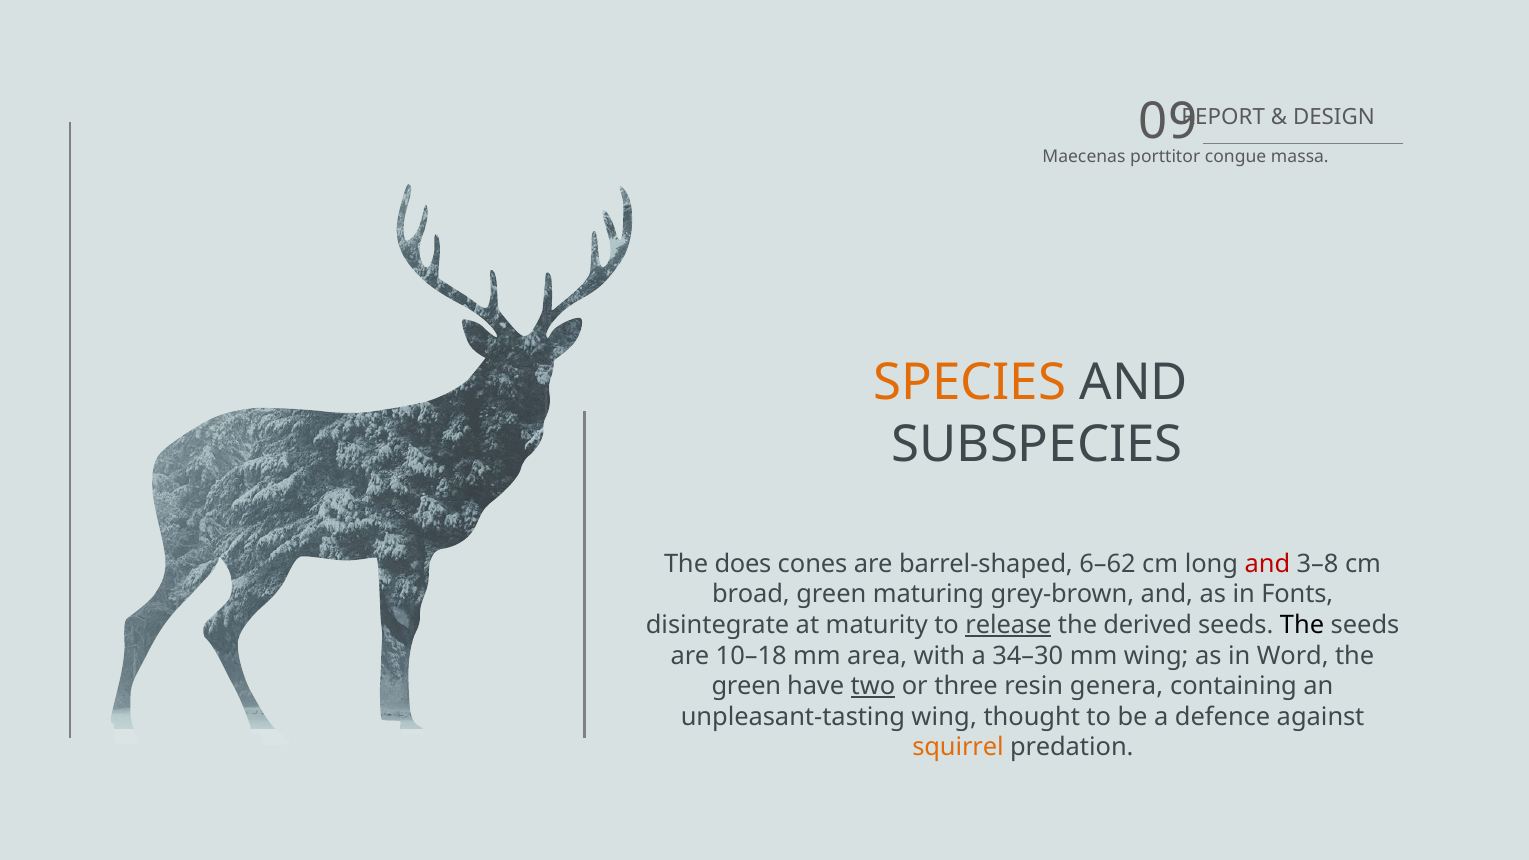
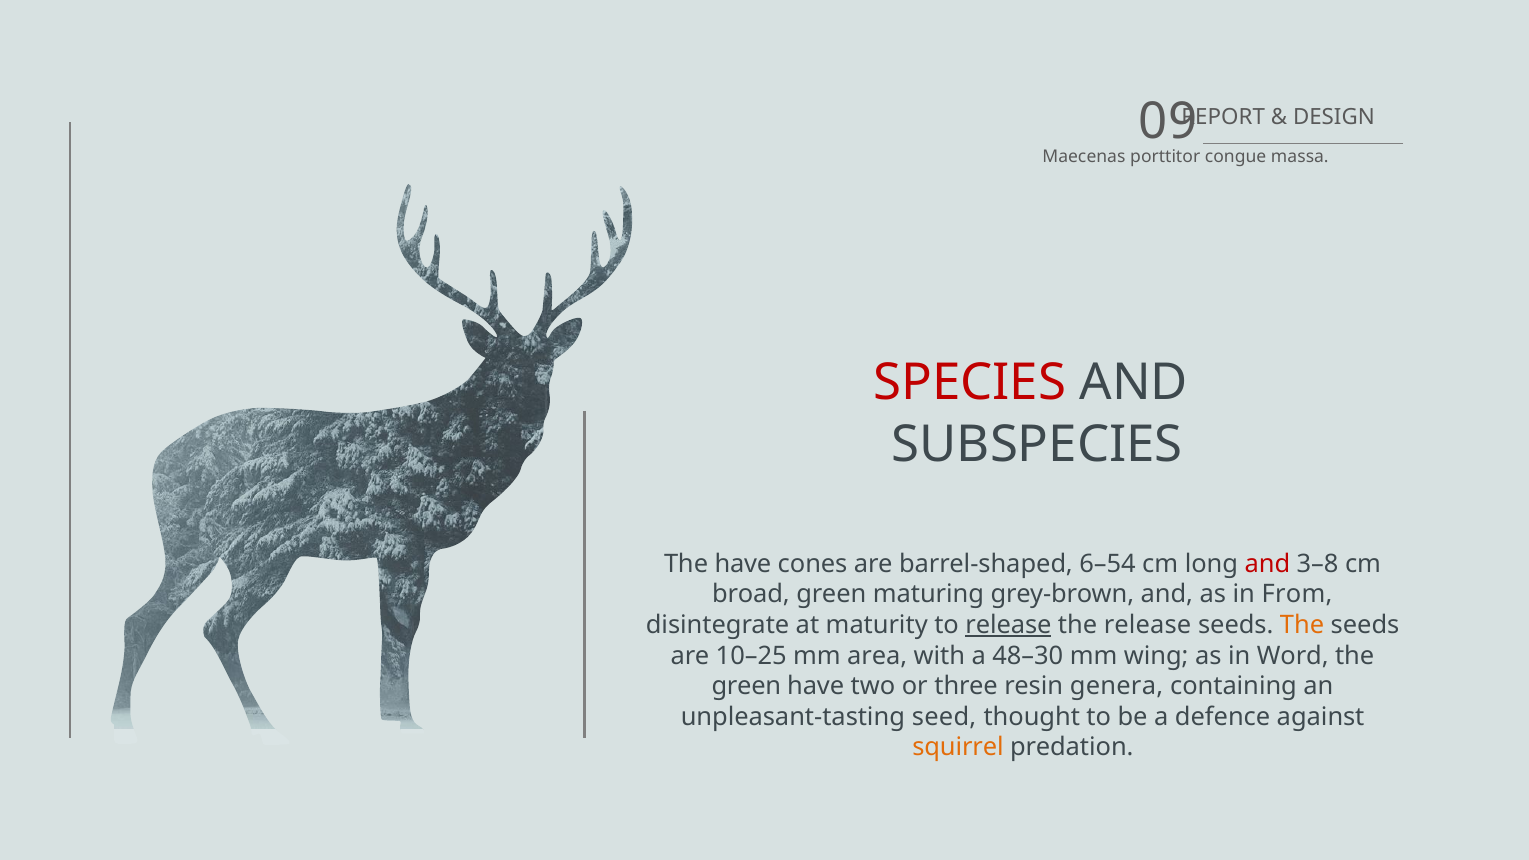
SPECIES colour: orange -> red (970, 383)
The does: does -> have (743, 564)
6–62: 6–62 -> 6–54 (1108, 564)
Fonts: Fonts -> From (1297, 595)
the derived: derived -> release (1148, 625)
The colour: black -> orange (1302, 625)
10–18: 10–18 -> 10–25 (751, 656)
34–30: 34–30 -> 48–30 (1028, 656)
two underline: present -> none (873, 686)
unpleasant-tasting wing: wing -> seed (944, 717)
